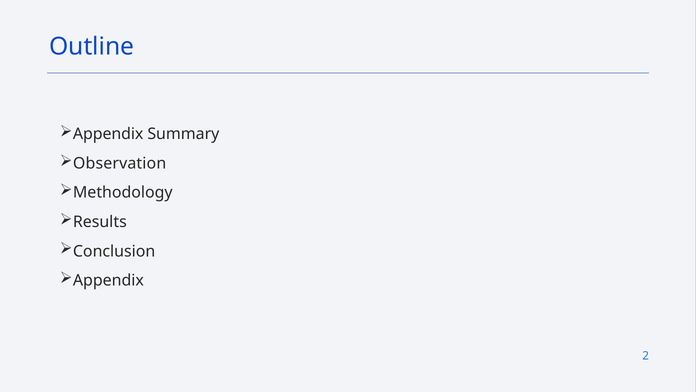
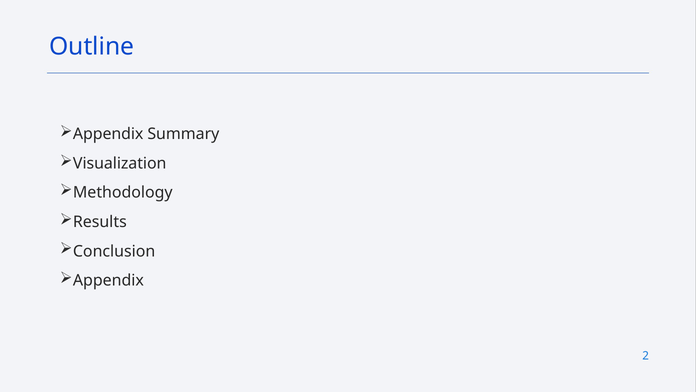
Observation: Observation -> Visualization (120, 163)
